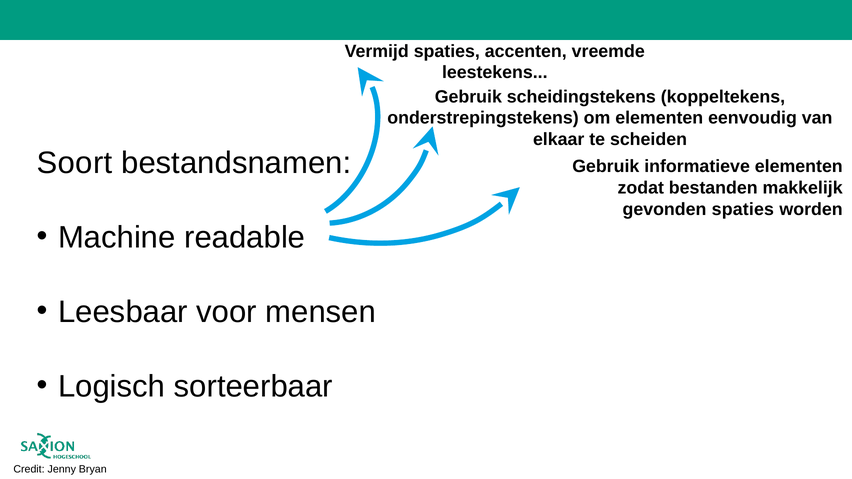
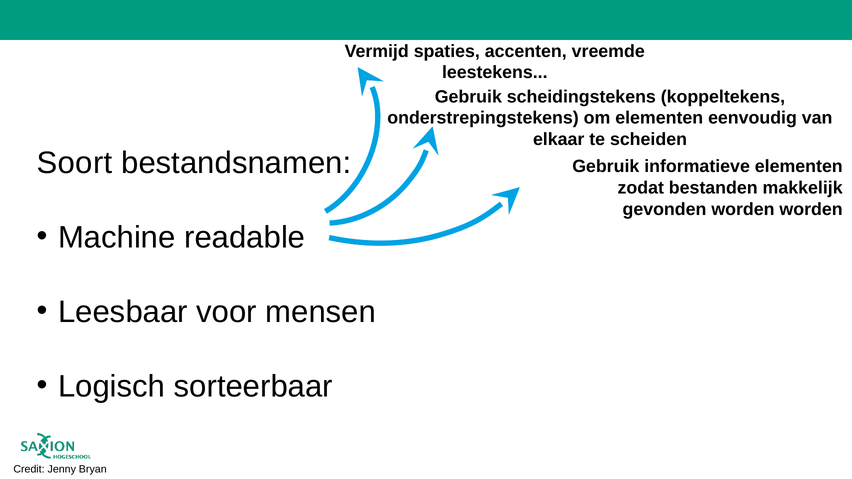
gevonden spaties: spaties -> worden (743, 209)
